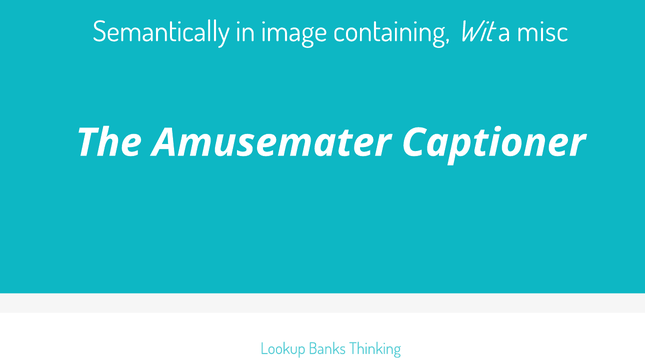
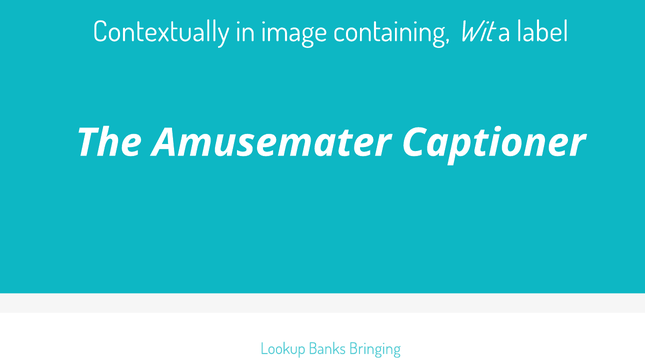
Semantically: Semantically -> Contextually (161, 32)
misc: misc -> label (542, 32)
Thinking: Thinking -> Bringing (375, 349)
